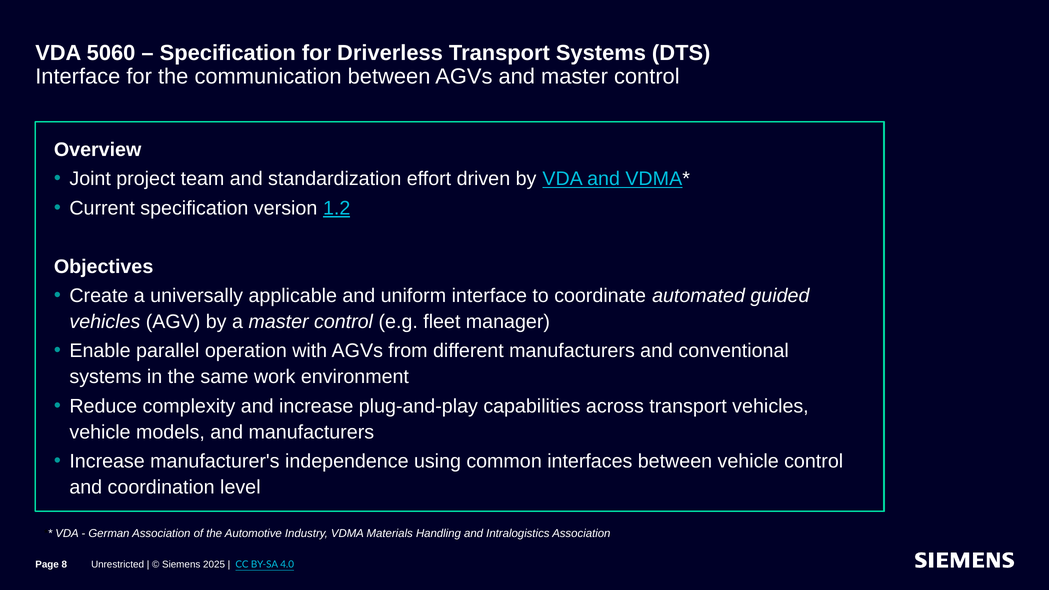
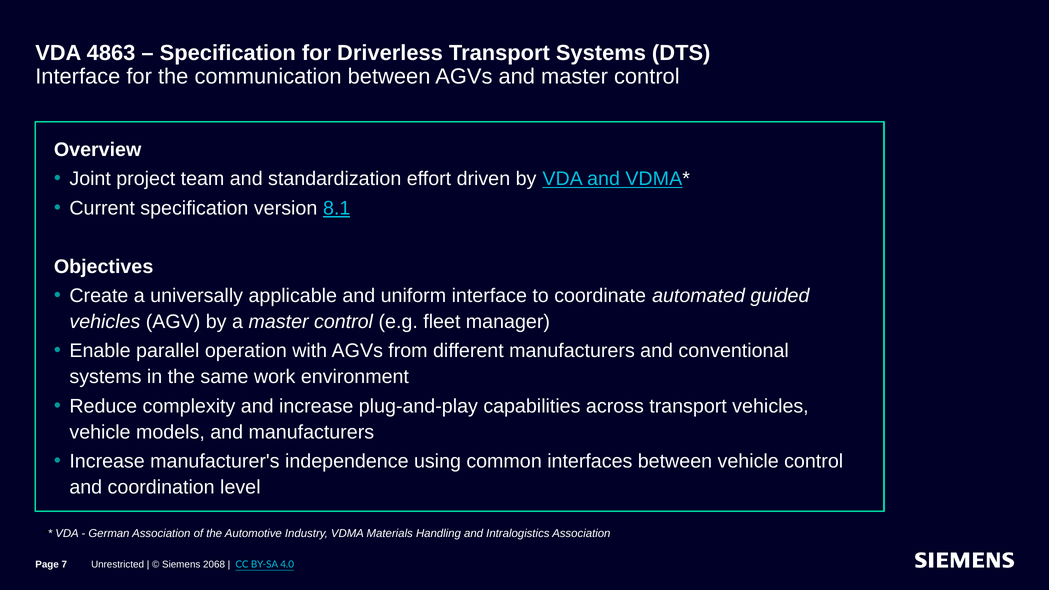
5060: 5060 -> 4863 (111, 53)
1.2: 1.2 -> 8.1 (337, 208)
8: 8 -> 7 (64, 565)
2025: 2025 -> 2068 (214, 565)
